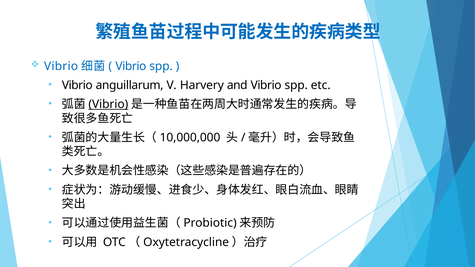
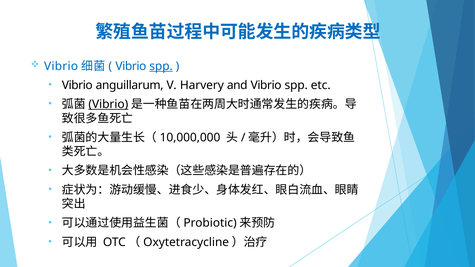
spp underline: none -> present (161, 66)
